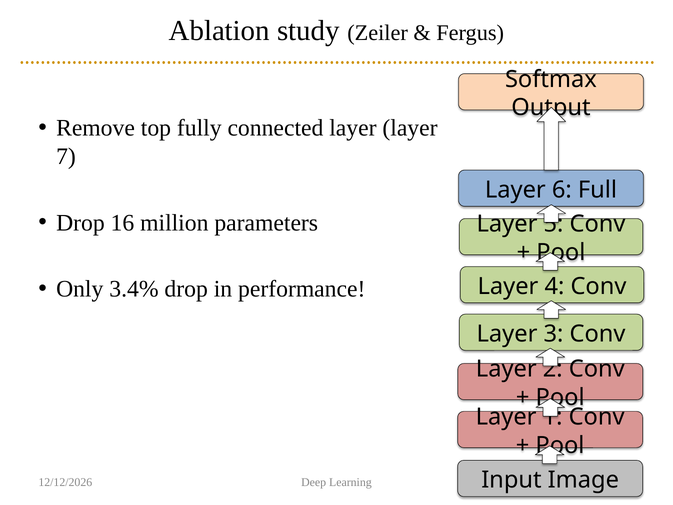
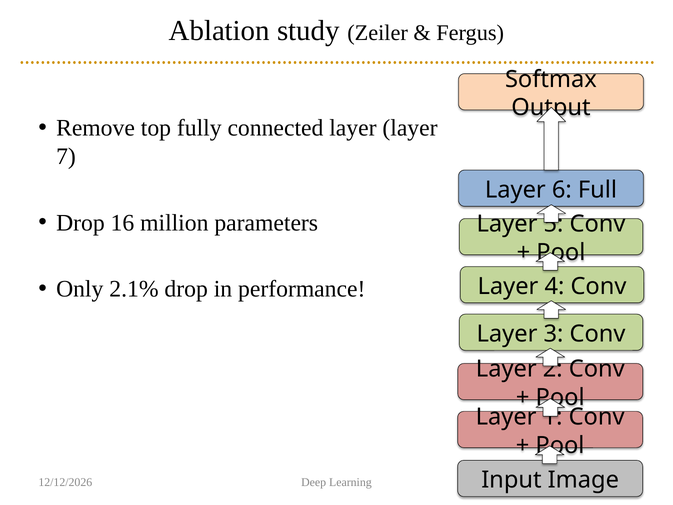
3.4%: 3.4% -> 2.1% (134, 289)
